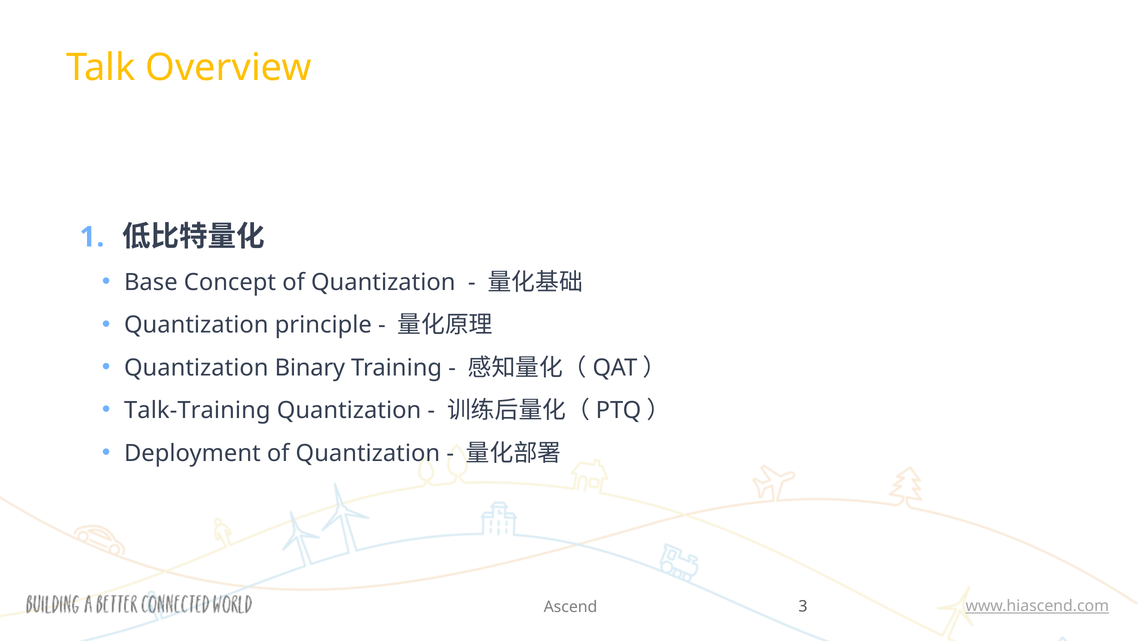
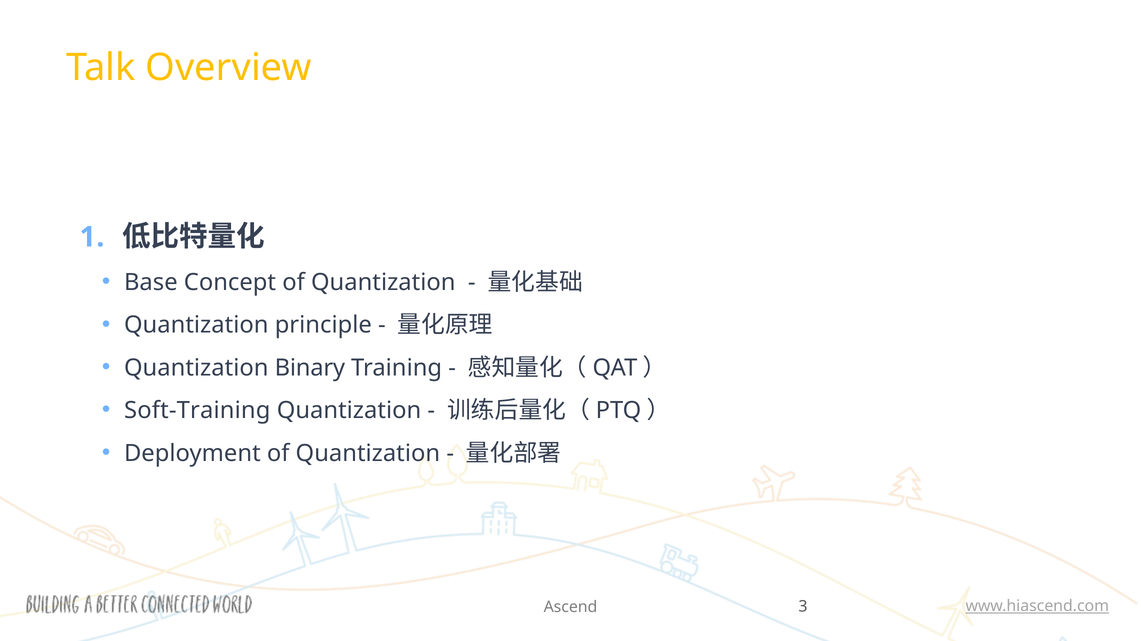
Talk-Training: Talk-Training -> Soft-Training (197, 411)
